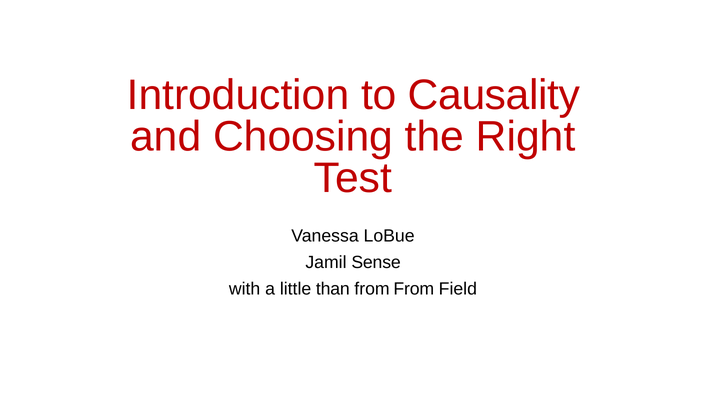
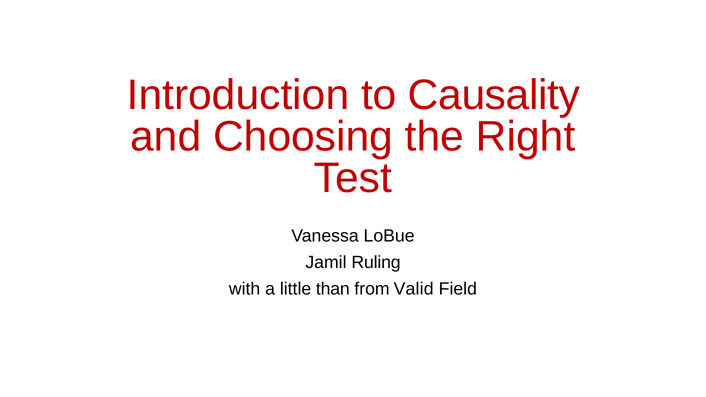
Sense: Sense -> Ruling (376, 263)
from From: From -> Valid (414, 289)
